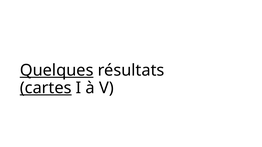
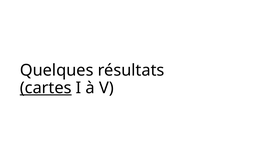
Quelques underline: present -> none (57, 70)
